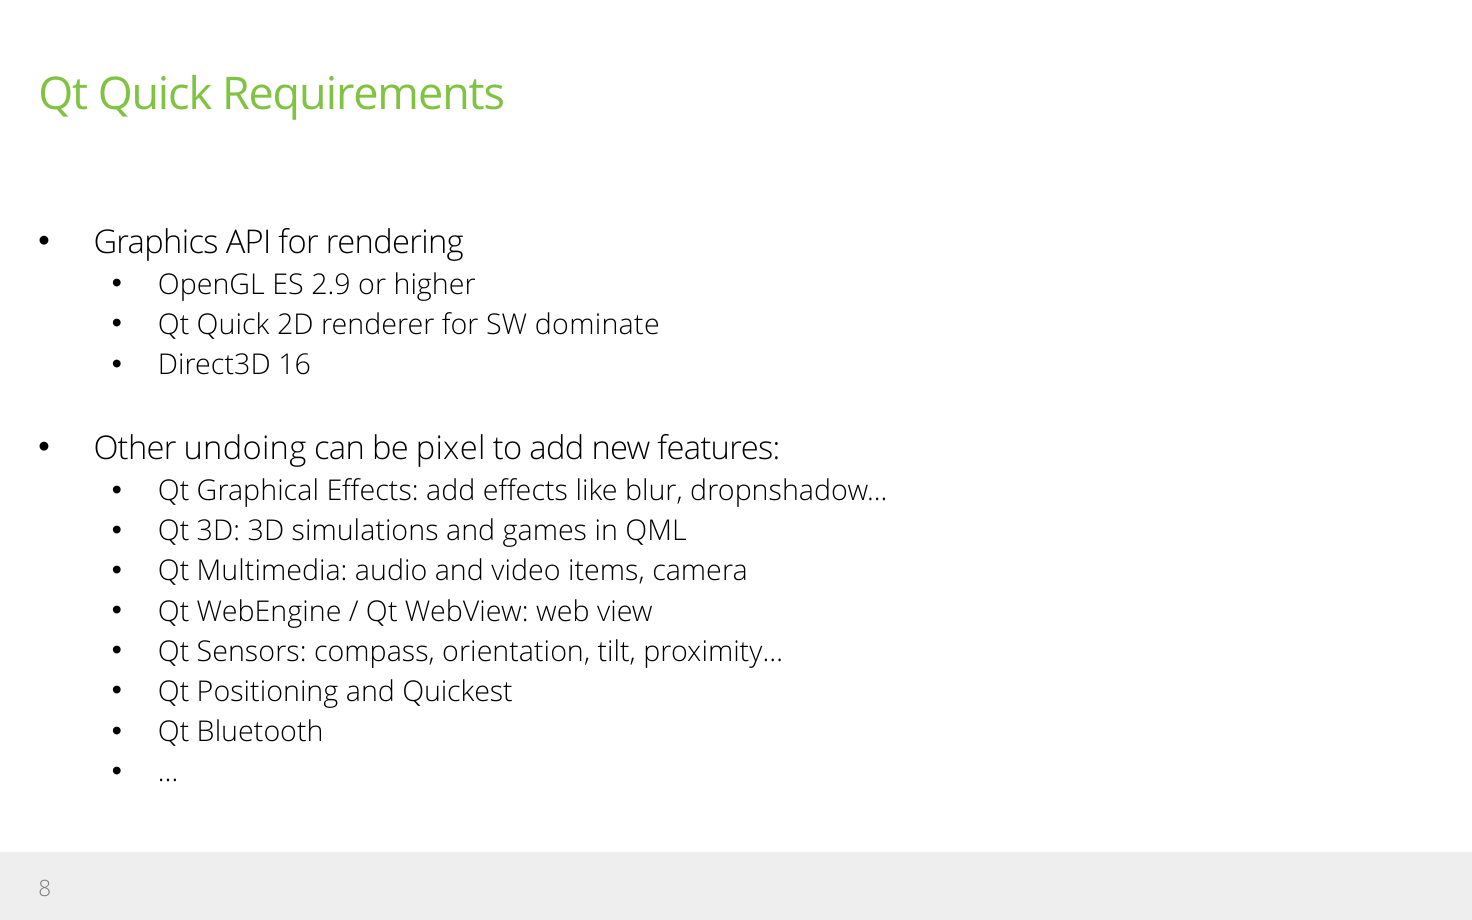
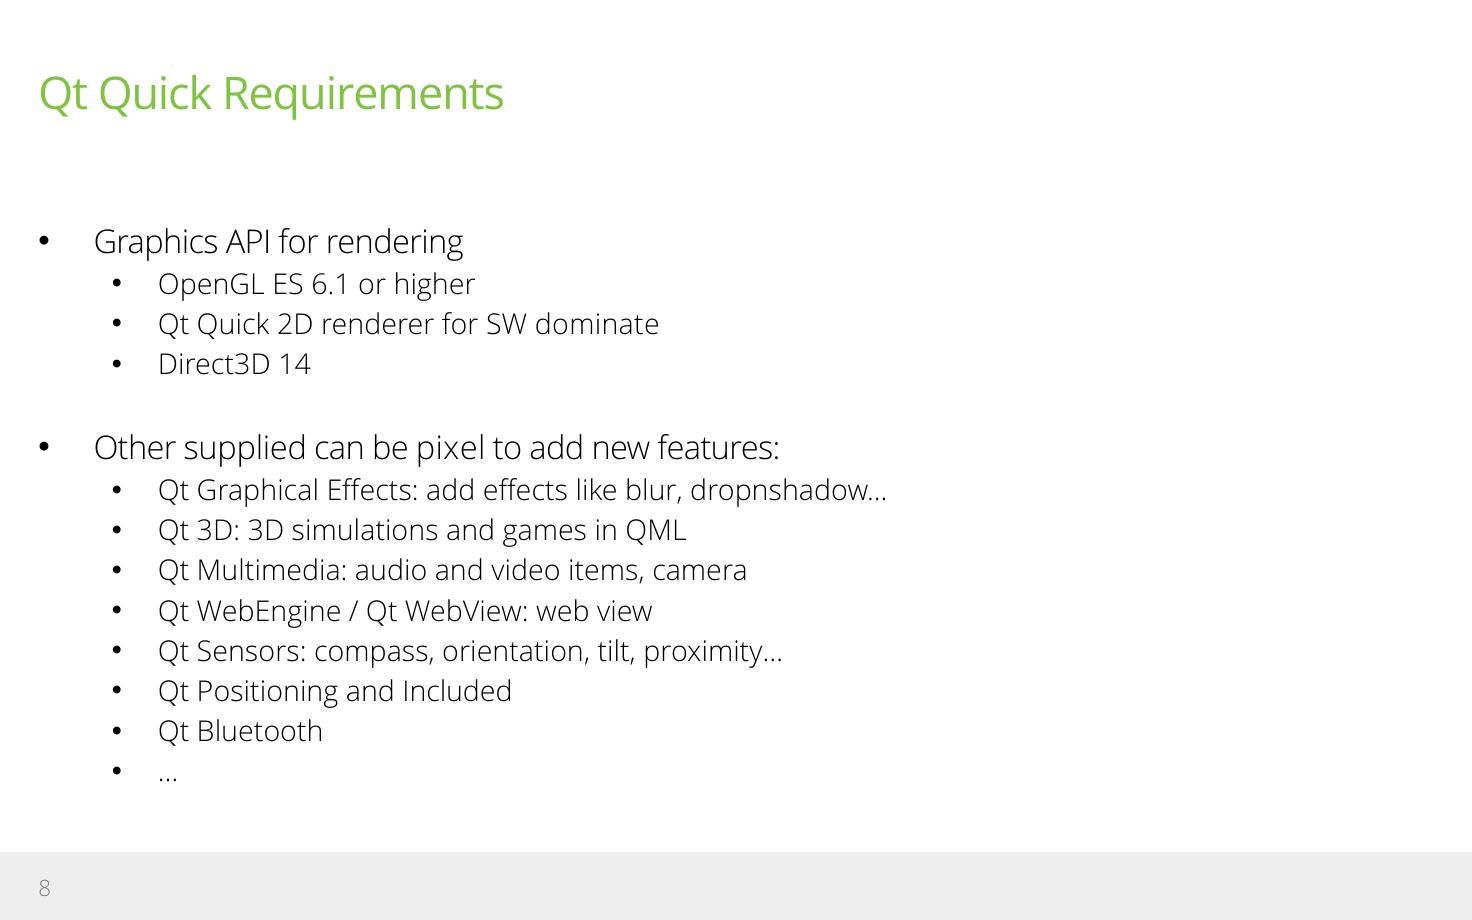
2.9: 2.9 -> 6.1 (331, 285)
16: 16 -> 14 (295, 365)
undoing: undoing -> supplied (245, 449)
Quickest: Quickest -> Included (458, 692)
